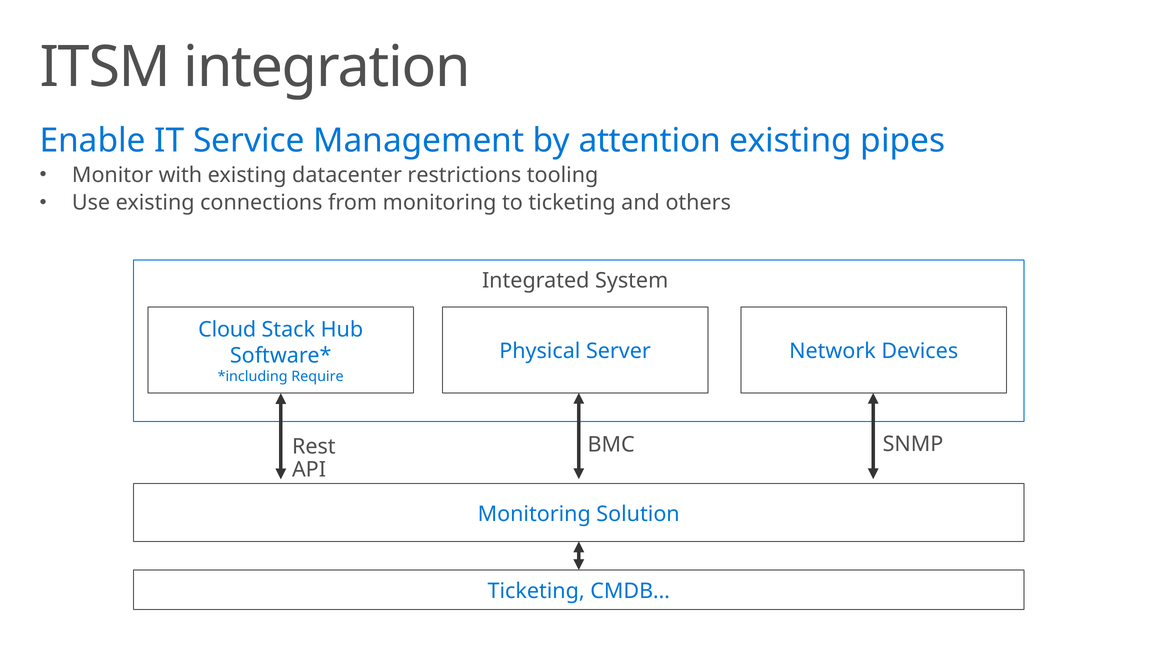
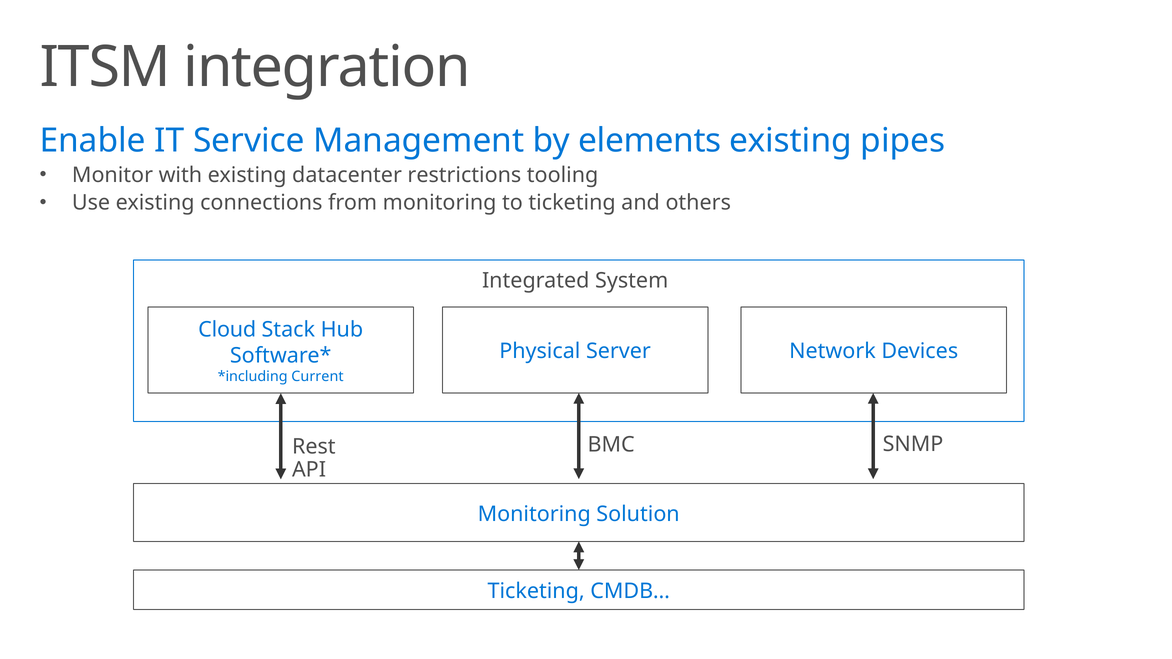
attention: attention -> elements (650, 141)
Require: Require -> Current (317, 377)
